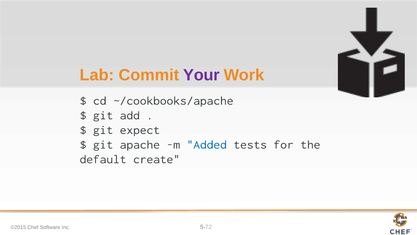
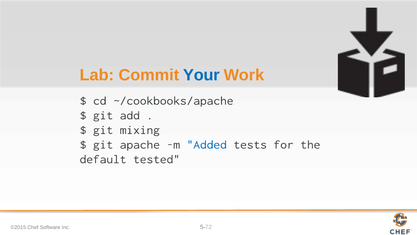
Your colour: purple -> blue (201, 75)
expect: expect -> mixing (140, 130)
create: create -> tested (157, 159)
